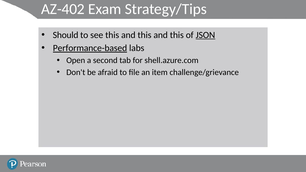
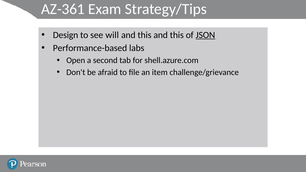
AZ-402: AZ-402 -> AZ-361 (63, 9)
Should: Should -> Design (66, 35)
see this: this -> will (112, 35)
Performance-based underline: present -> none (90, 48)
